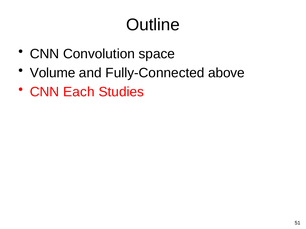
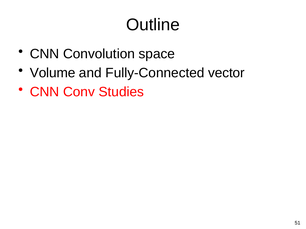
above: above -> vector (226, 73)
Each: Each -> Conv (79, 92)
